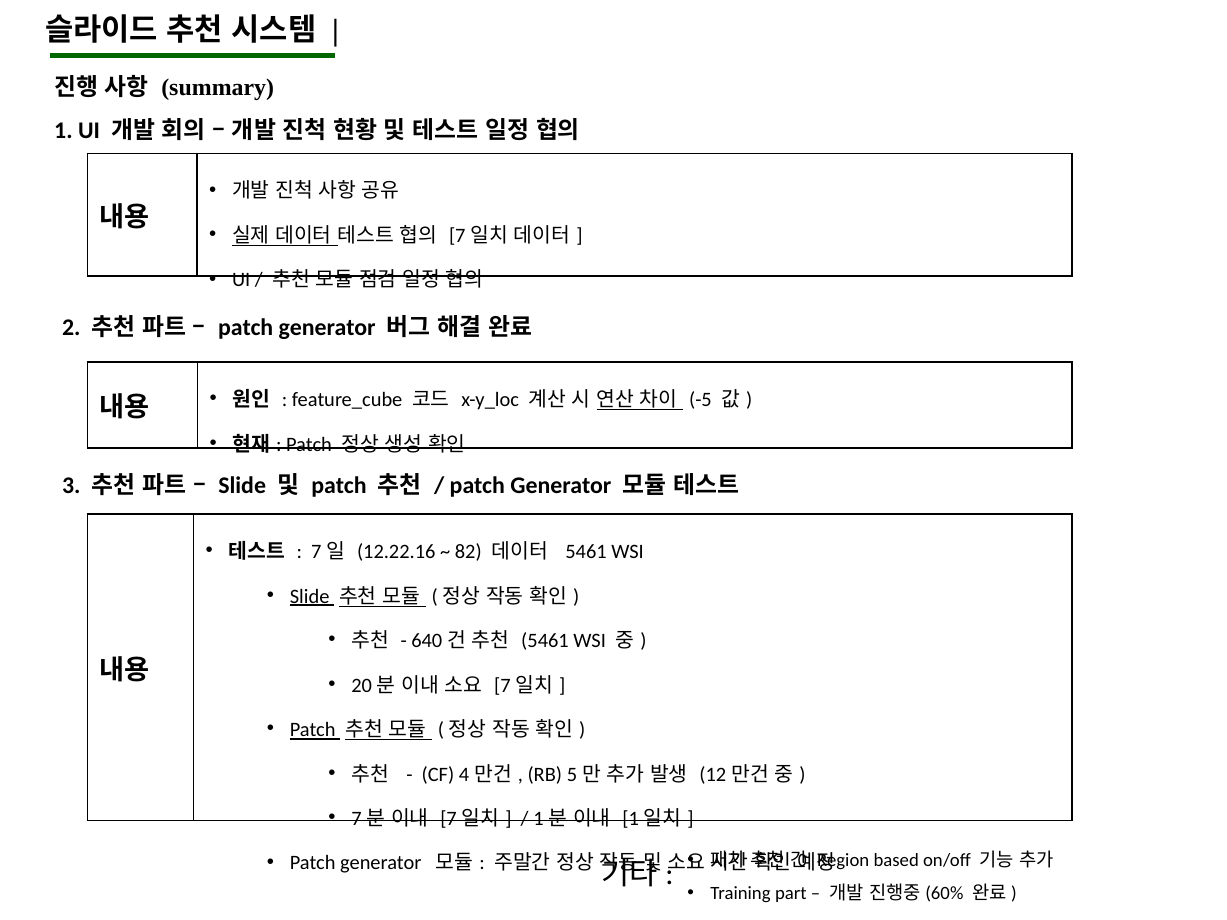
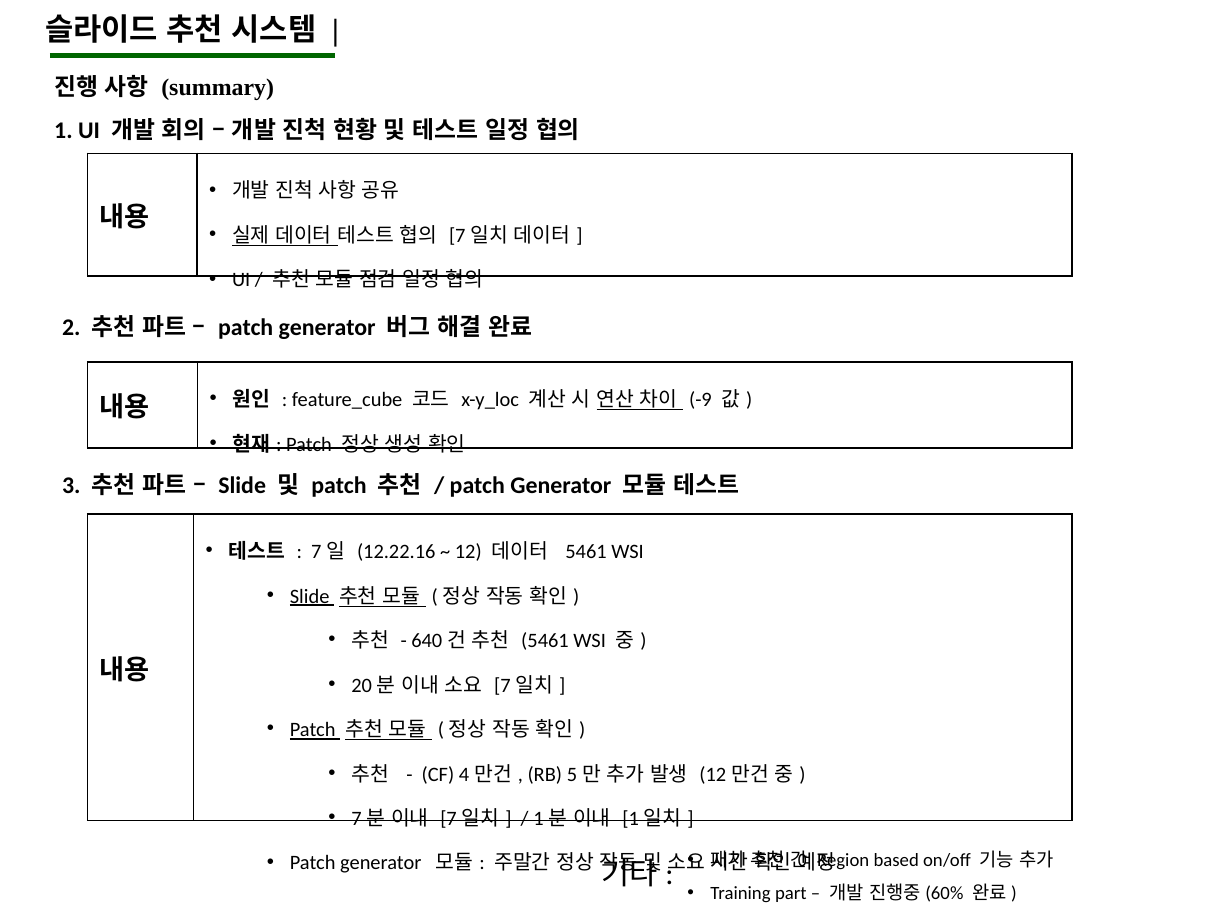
-5: -5 -> -9 (700, 400)
82: 82 -> 12 (468, 552)
